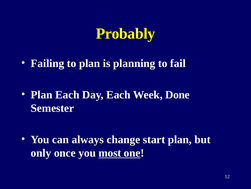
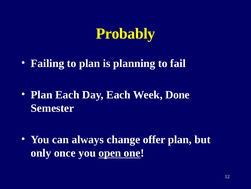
start: start -> offer (154, 139)
most: most -> open (110, 152)
